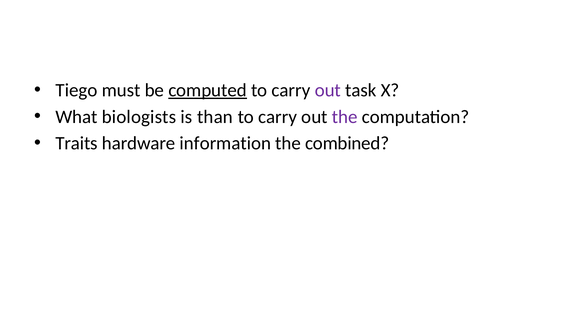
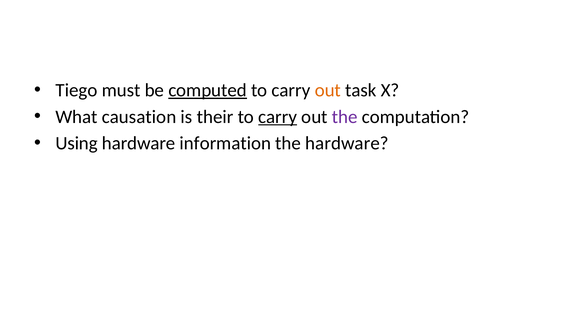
out colour: purple -> orange (328, 90)
biologists: biologists -> causation (139, 117)
than: than -> their (215, 117)
carry underline: none -> present (278, 117)
Traits: Traits -> Using (77, 143)
the combined: combined -> hardware (347, 143)
